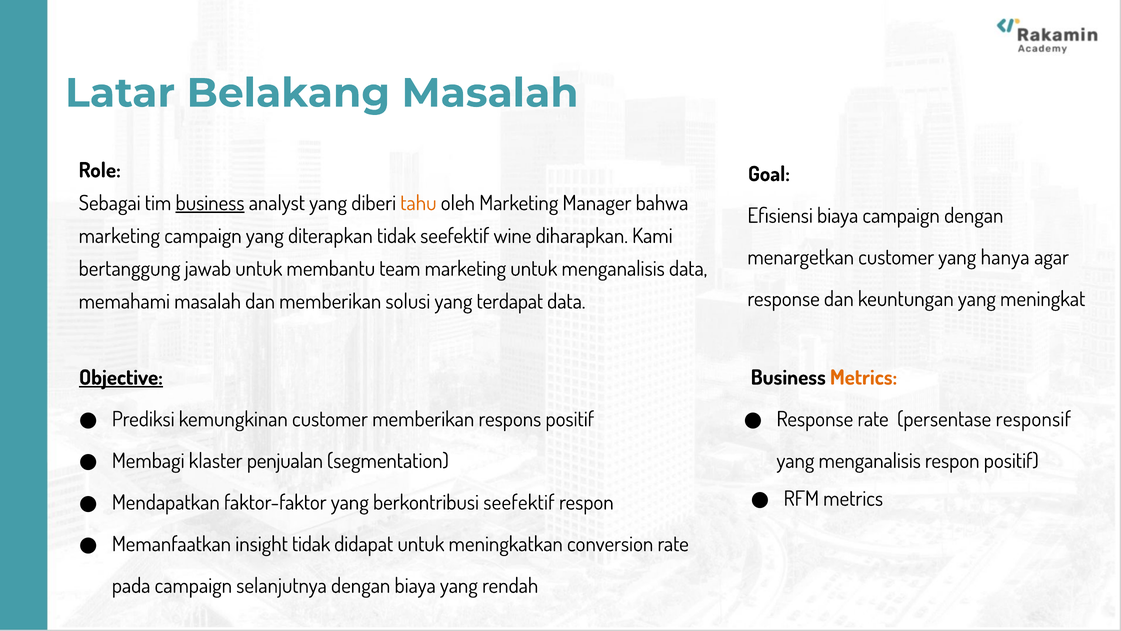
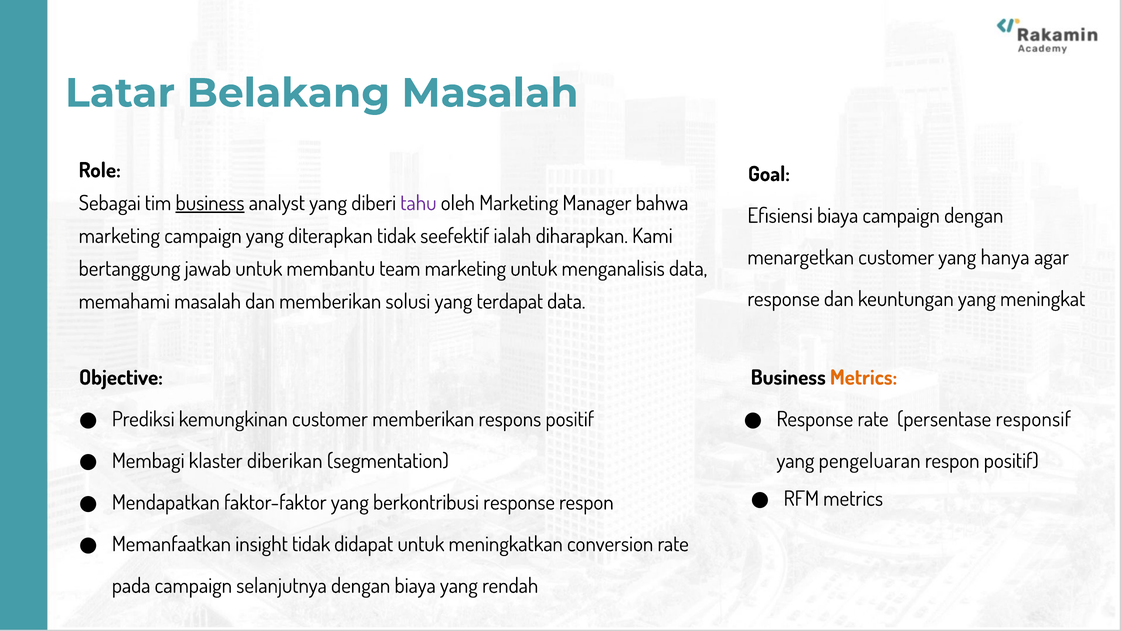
tahu colour: orange -> purple (418, 203)
wine: wine -> ialah (512, 236)
Objective underline: present -> none (121, 377)
penjualan: penjualan -> diberikan (285, 461)
yang menganalisis: menganalisis -> pengeluaran (870, 461)
berkontribusi seefektif: seefektif -> response (519, 502)
